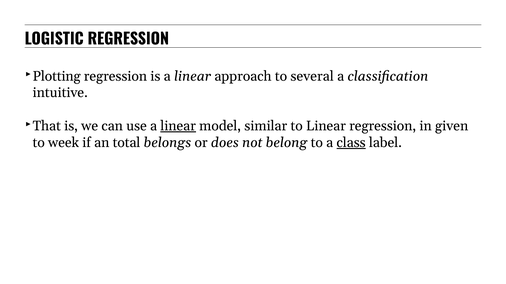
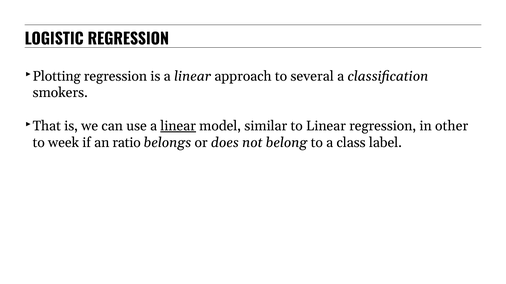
intuitive: intuitive -> smokers (60, 93)
given: given -> other (452, 126)
total: total -> ratio (127, 143)
class underline: present -> none (351, 143)
